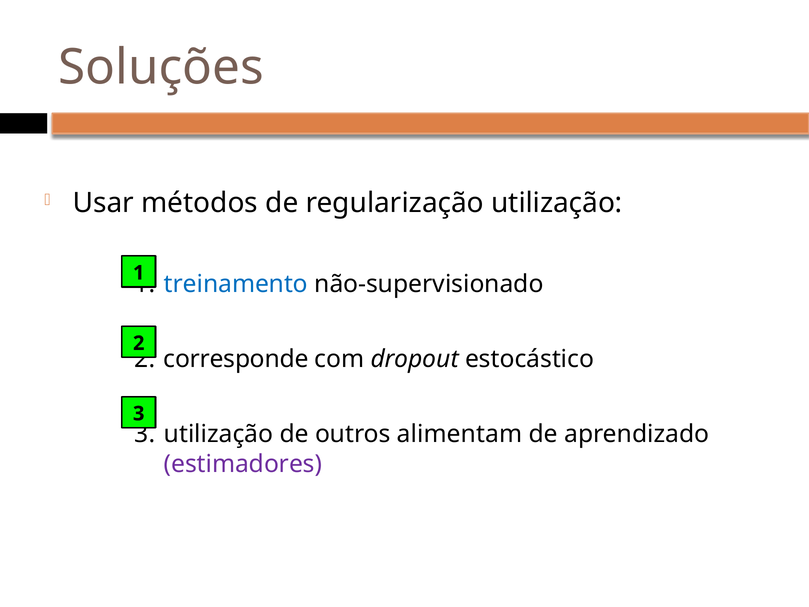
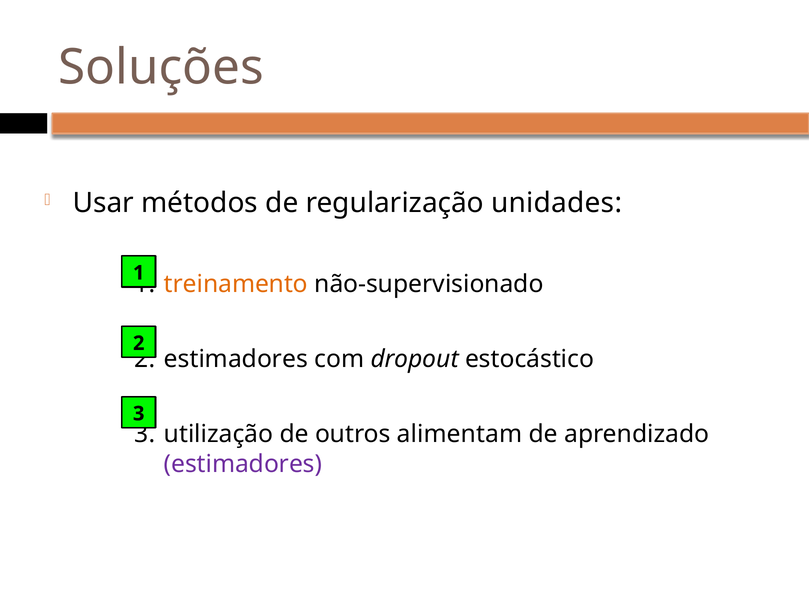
regularização utilização: utilização -> unidades (557, 203)
treinamento colour: blue -> orange (236, 284)
corresponde: corresponde -> estimadores (236, 359)
